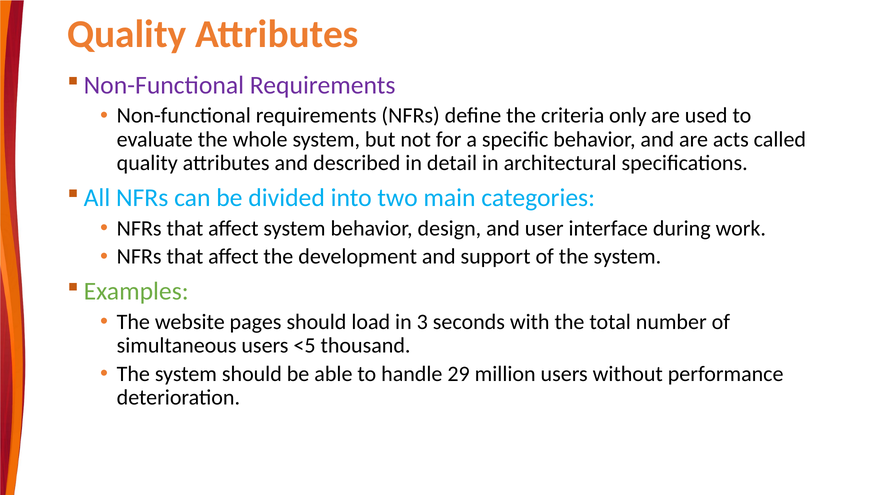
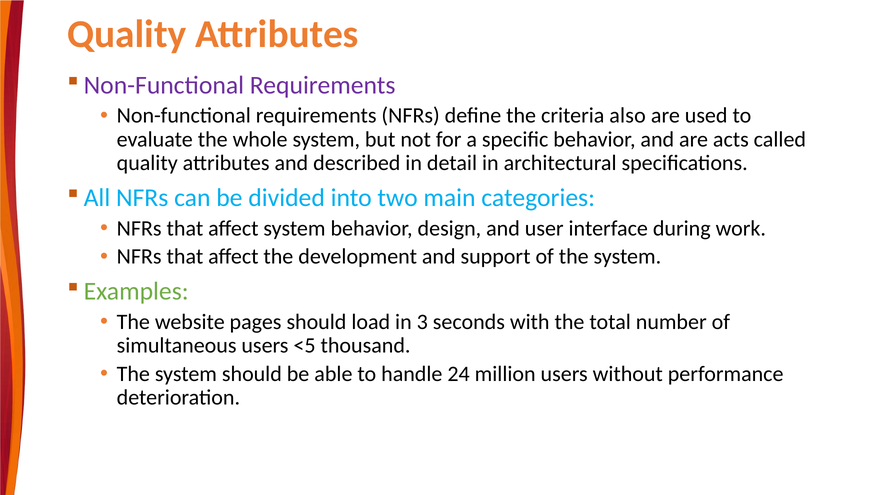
only: only -> also (628, 116)
29: 29 -> 24 (459, 374)
